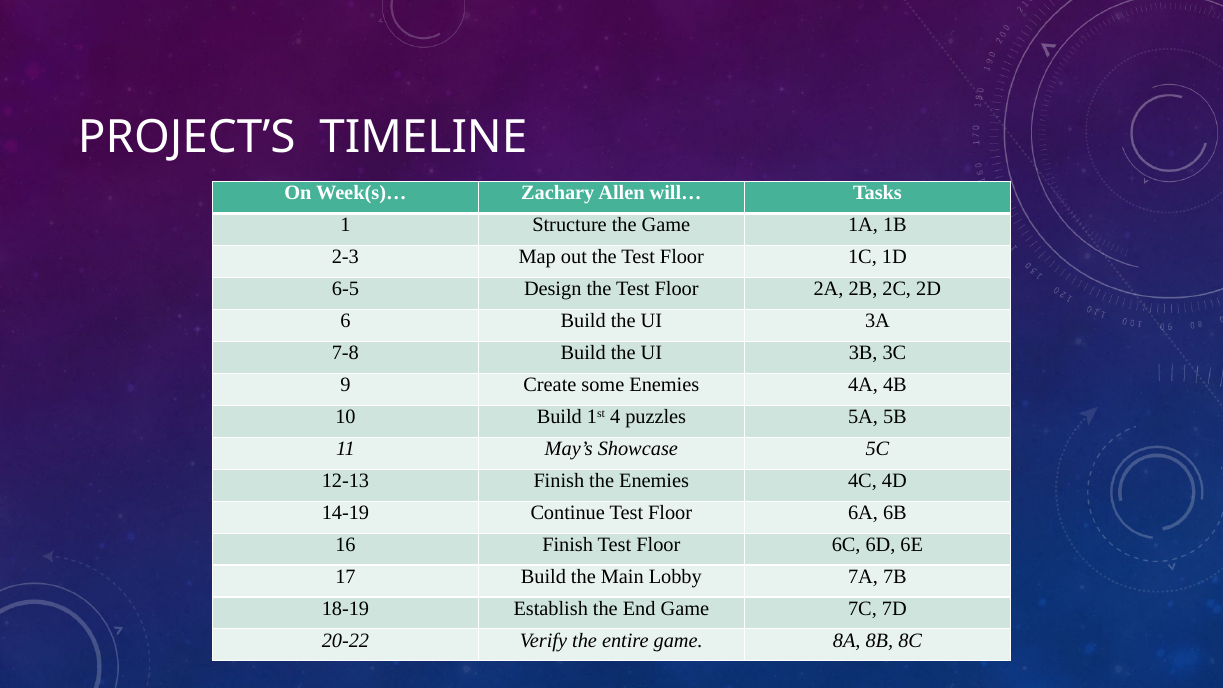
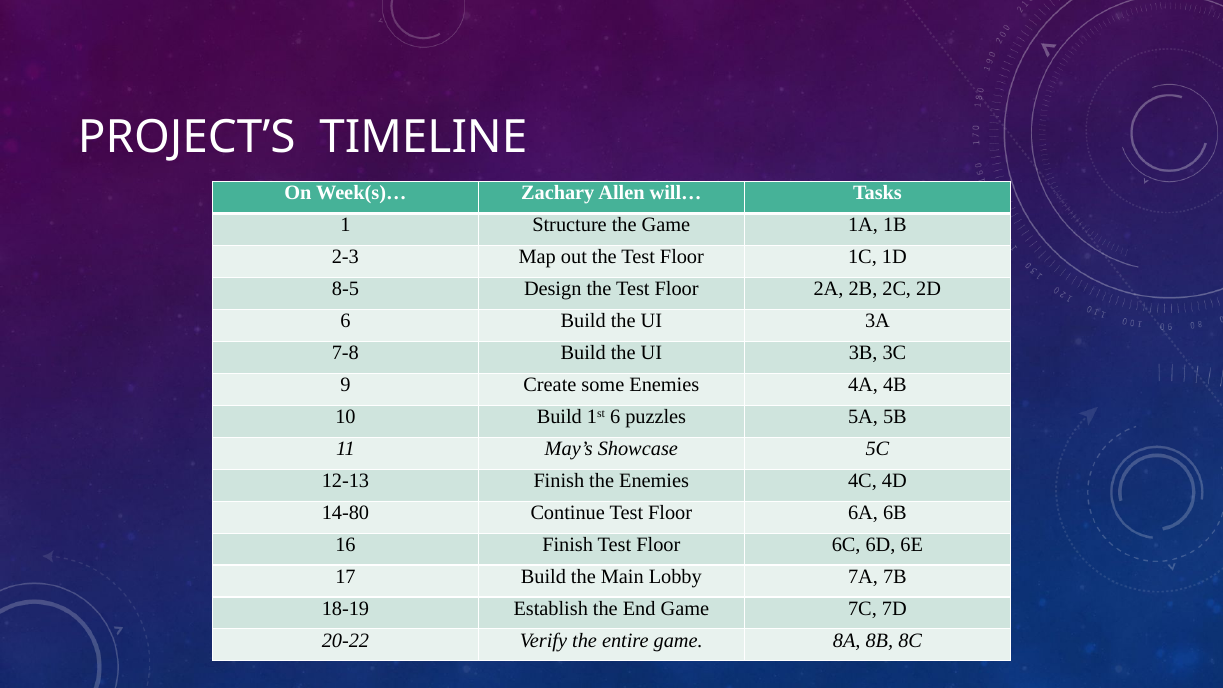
6-5: 6-5 -> 8-5 (345, 289)
1st 4: 4 -> 6 (615, 417)
14-19: 14-19 -> 14-80 (345, 513)
